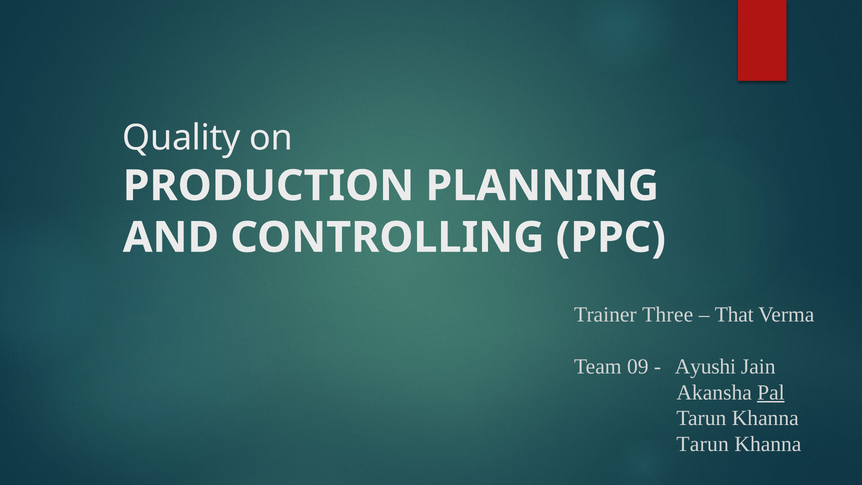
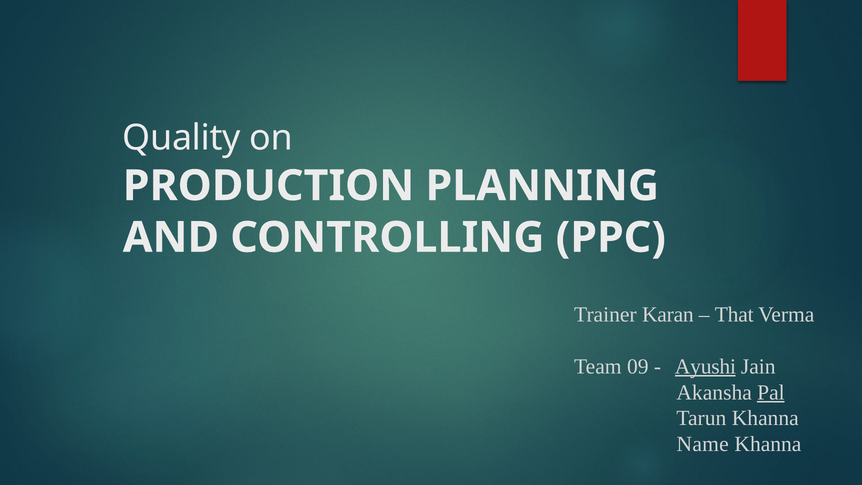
Three: Three -> Karan (668, 315)
Ayushi underline: none -> present (705, 366)
Tarun: Tarun -> Name (703, 444)
